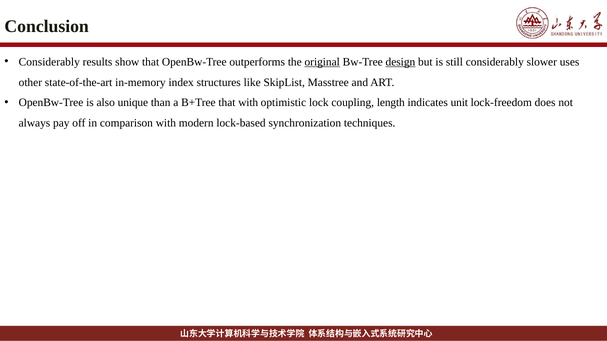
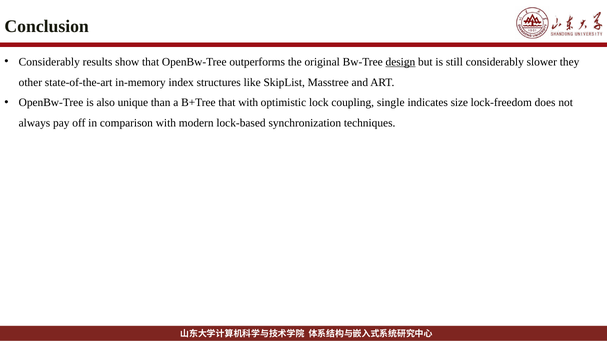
original underline: present -> none (322, 62)
uses: uses -> they (570, 62)
length: length -> single (391, 103)
unit: unit -> size (459, 103)
